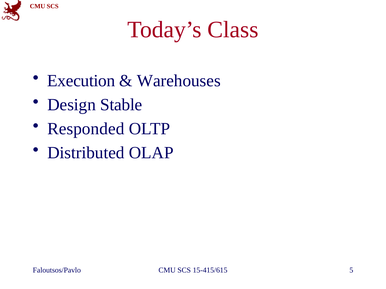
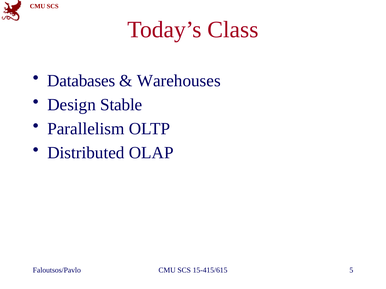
Execution: Execution -> Databases (81, 81)
Responded: Responded -> Parallelism (86, 129)
